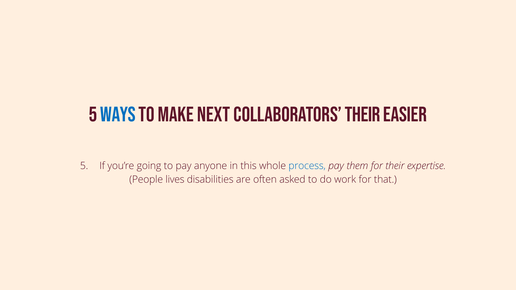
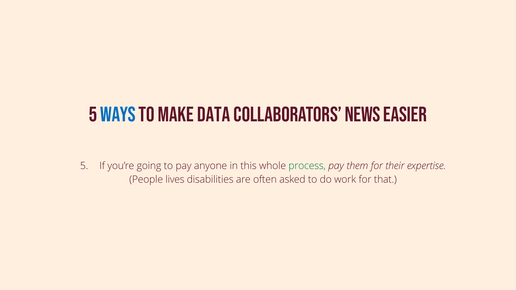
next: next -> data (214, 115)
Collaborators their: their -> news (363, 115)
process colour: blue -> green (307, 166)
